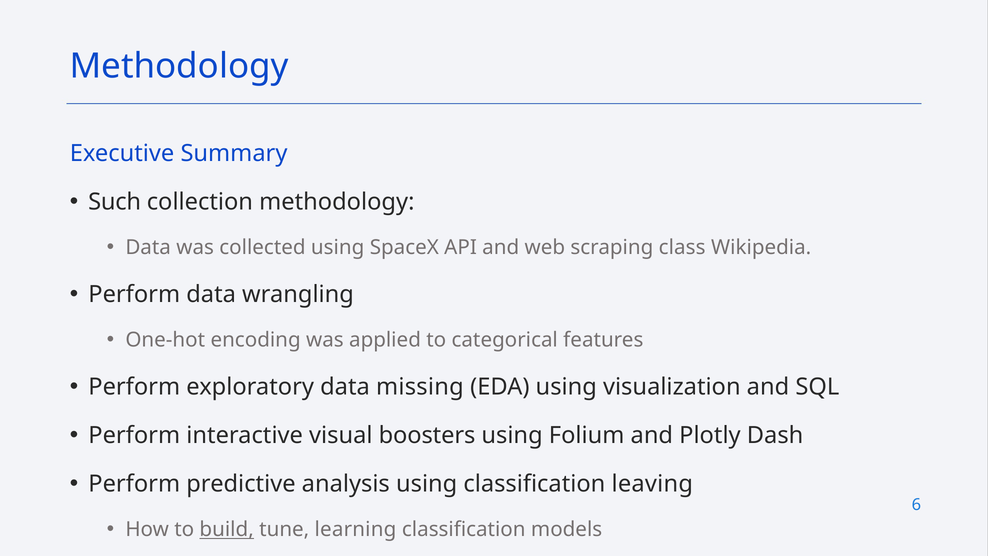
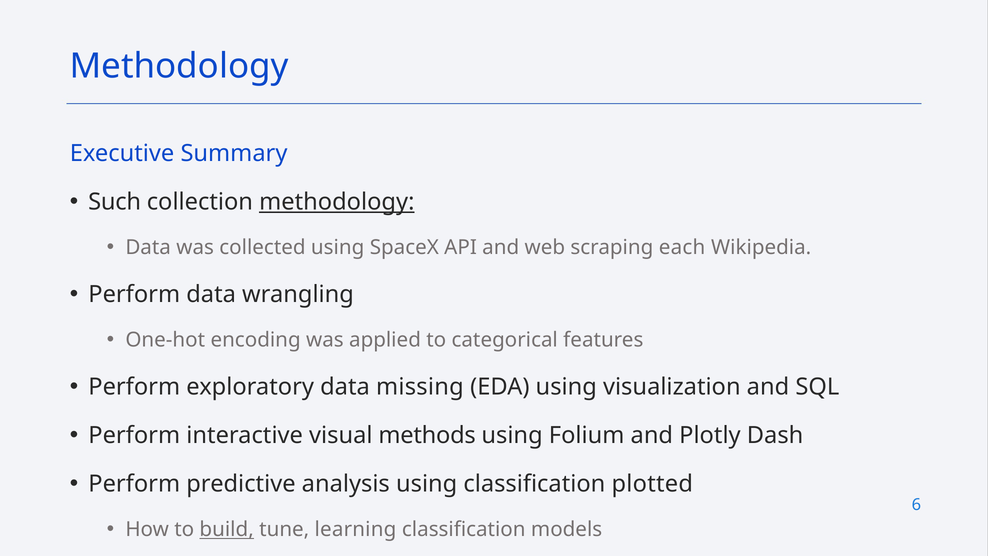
methodology underline: none -> present (337, 202)
class: class -> each (682, 247)
boosters: boosters -> methods (427, 435)
leaving: leaving -> plotted (652, 484)
